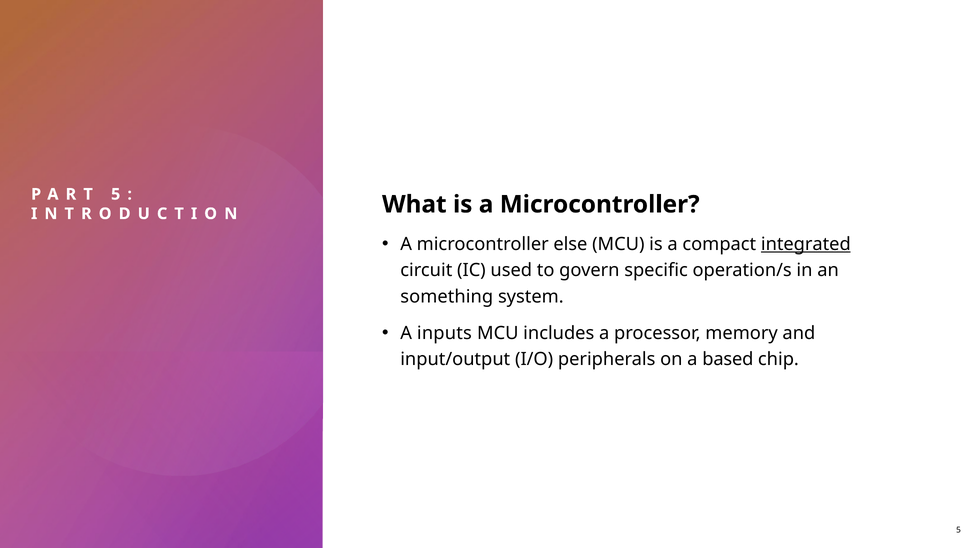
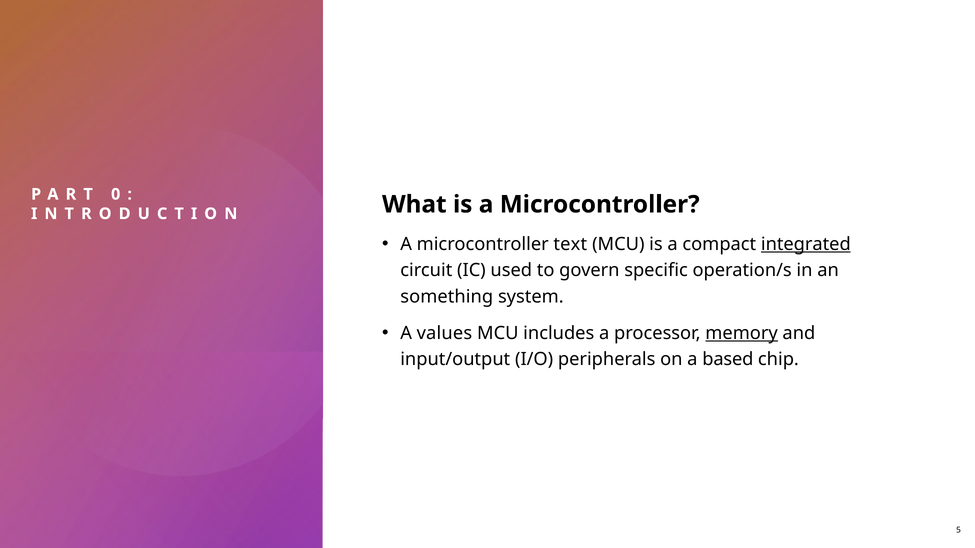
5: 5 -> 0 (116, 194)
else: else -> text (570, 244)
inputs: inputs -> values (444, 333)
memory underline: none -> present (742, 333)
